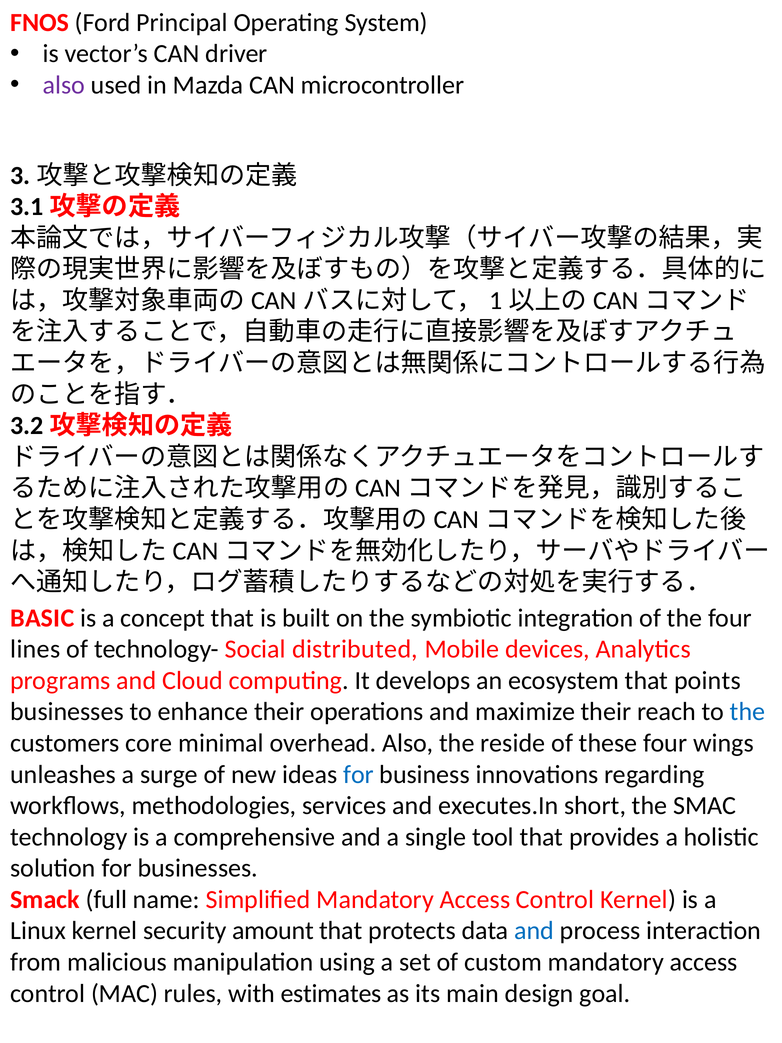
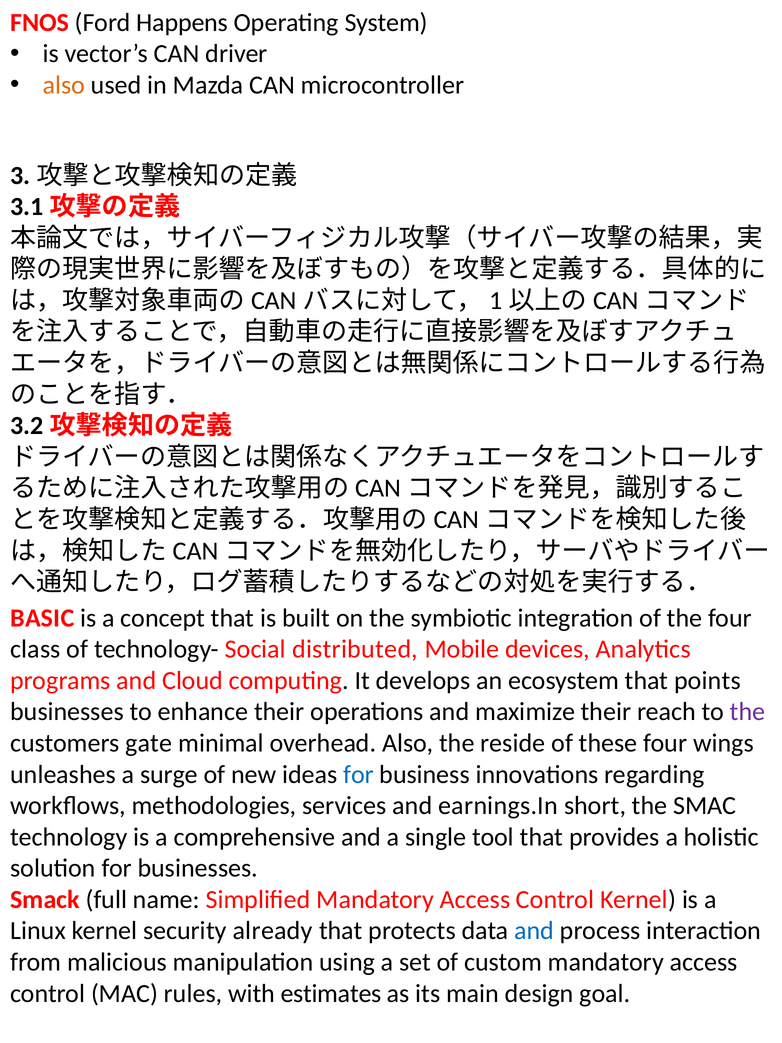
Principal: Principal -> Happens (182, 23)
also colour: purple -> orange (64, 85)
lines: lines -> class (35, 649)
the colour: blue -> purple (747, 712)
core: core -> gate (149, 743)
executes.In: executes.In -> earnings.In (498, 805)
amount: amount -> already (273, 931)
